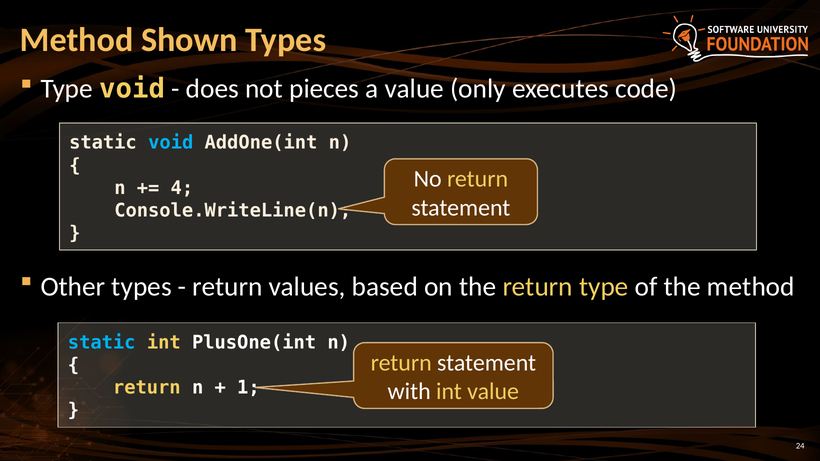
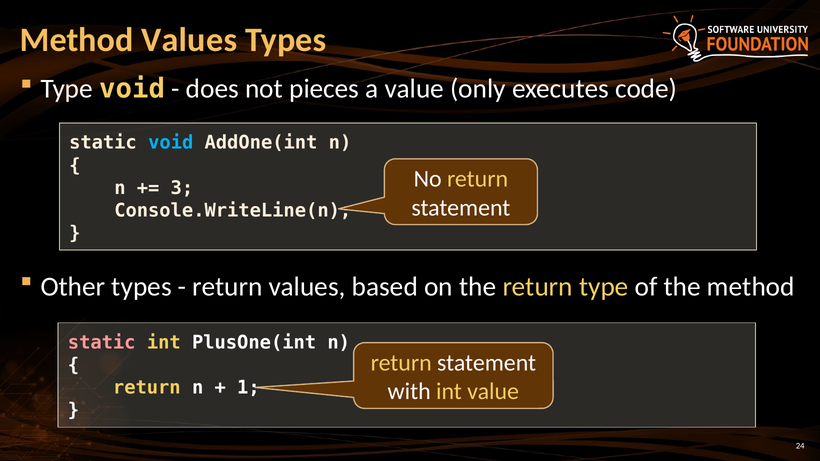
Method Shown: Shown -> Values (189, 40)
4: 4 -> 3 (182, 188)
static colour: light blue -> pink (102, 343)
